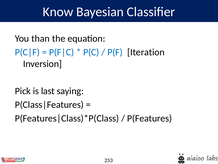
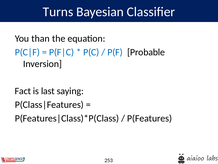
Know: Know -> Turns (58, 12)
Iteration: Iteration -> Probable (146, 52)
Pick: Pick -> Fact (23, 91)
